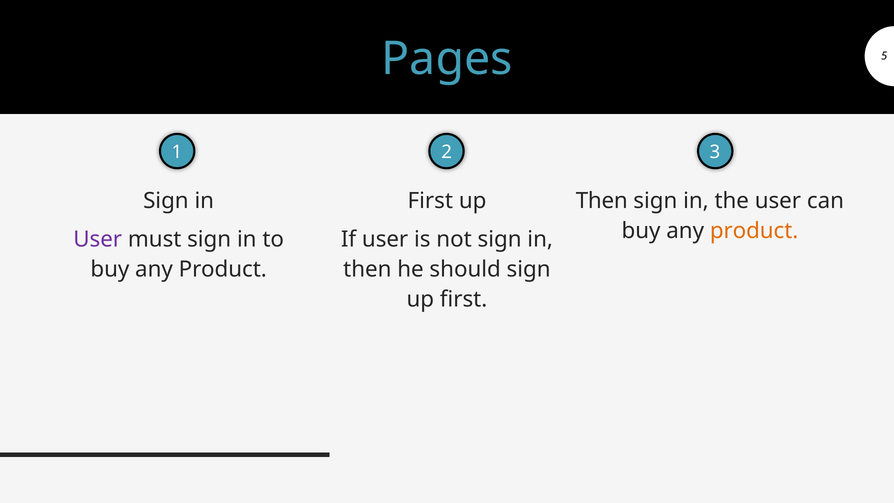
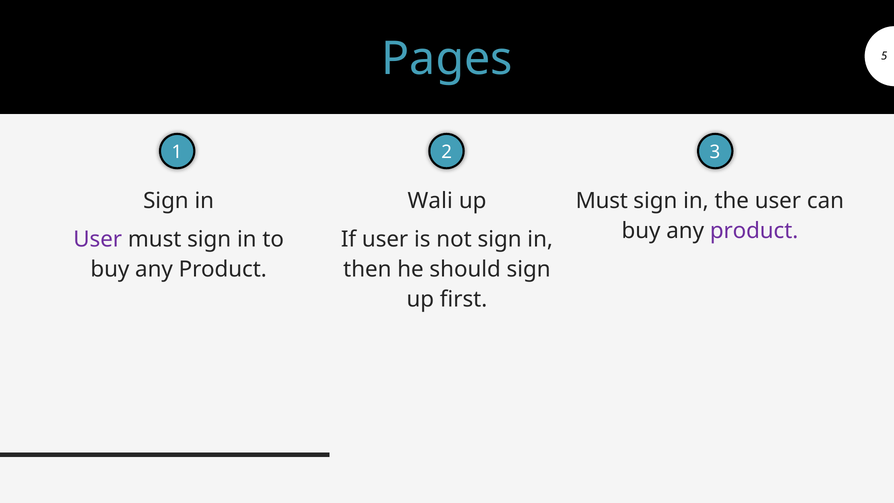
First: First -> Wali (430, 201)
Then: Then -> Must (602, 201)
product colour: orange -> purple (754, 231)
